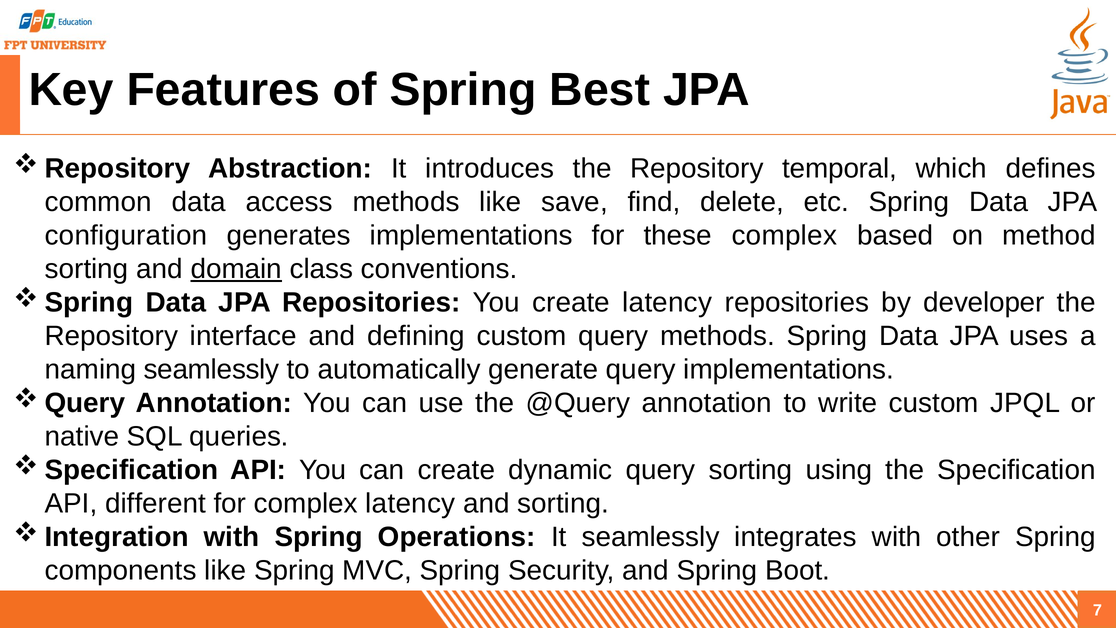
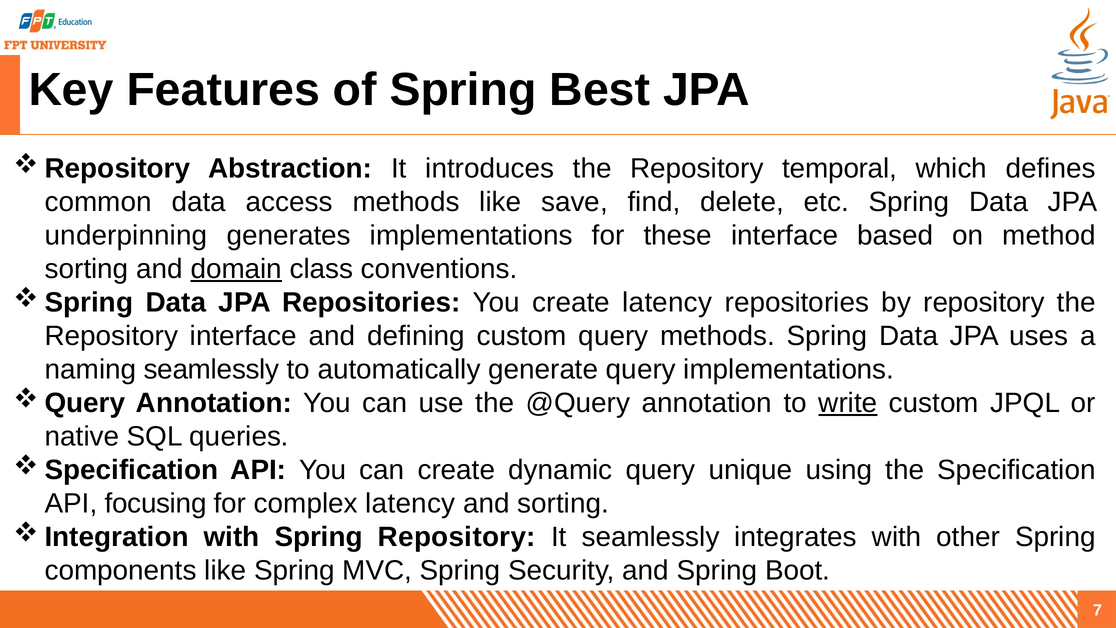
configuration: configuration -> underpinning (126, 235)
these complex: complex -> interface (785, 235)
by developer: developer -> repository (984, 302)
write underline: none -> present (848, 403)
query sorting: sorting -> unique (750, 470)
different: different -> focusing (156, 503)
Spring Operations: Operations -> Repository (457, 537)
